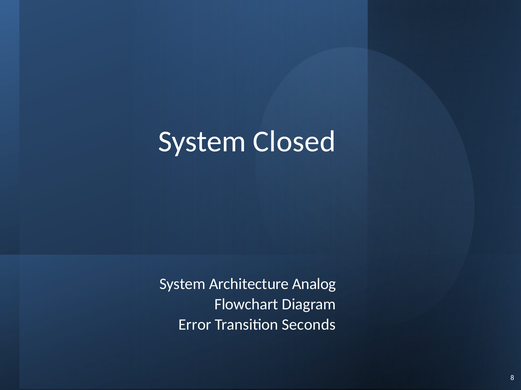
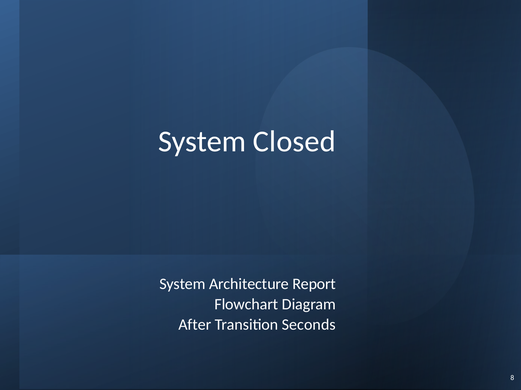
Analog: Analog -> Report (314, 284)
Error: Error -> After (195, 325)
